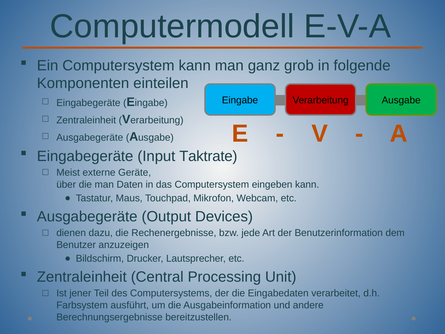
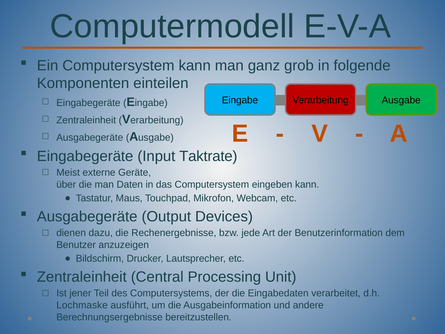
Farbsystem: Farbsystem -> Lochmaske (82, 305)
